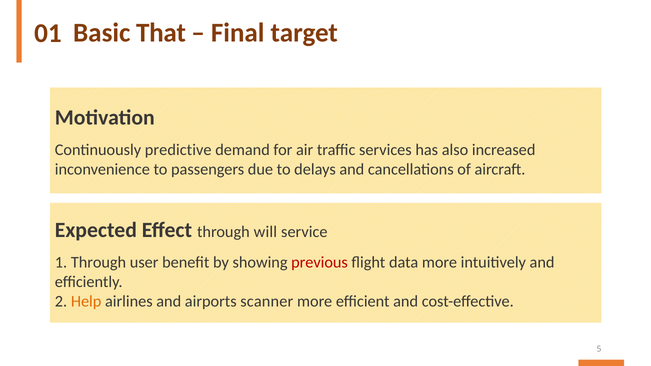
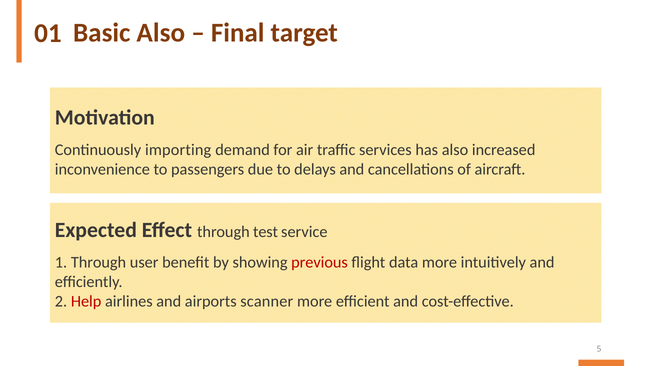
Basic That: That -> Also (161, 33)
predictive: predictive -> importing (178, 150)
will: will -> test (266, 232)
Help colour: orange -> red (86, 301)
